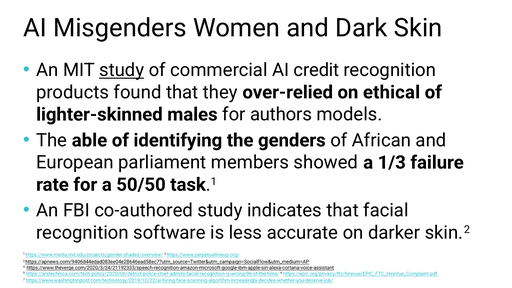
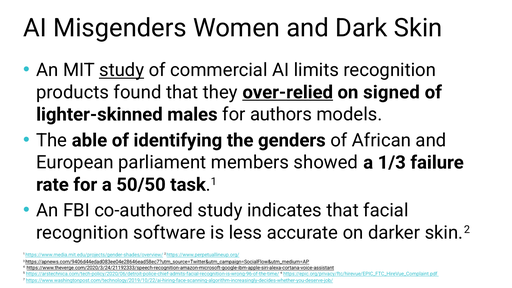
credit: credit -> limits (316, 70)
over-relied underline: none -> present (288, 92)
ethical: ethical -> signed (391, 92)
